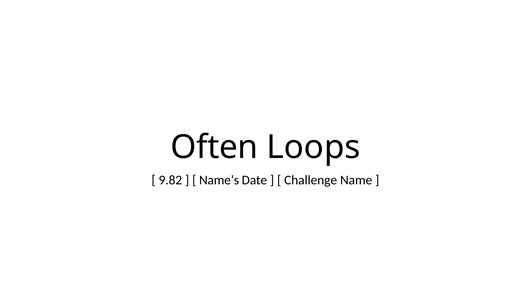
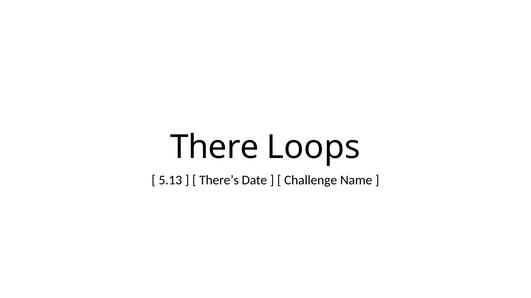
Often: Often -> There (214, 147)
9.82: 9.82 -> 5.13 (170, 181)
Name’s: Name’s -> There’s (219, 181)
